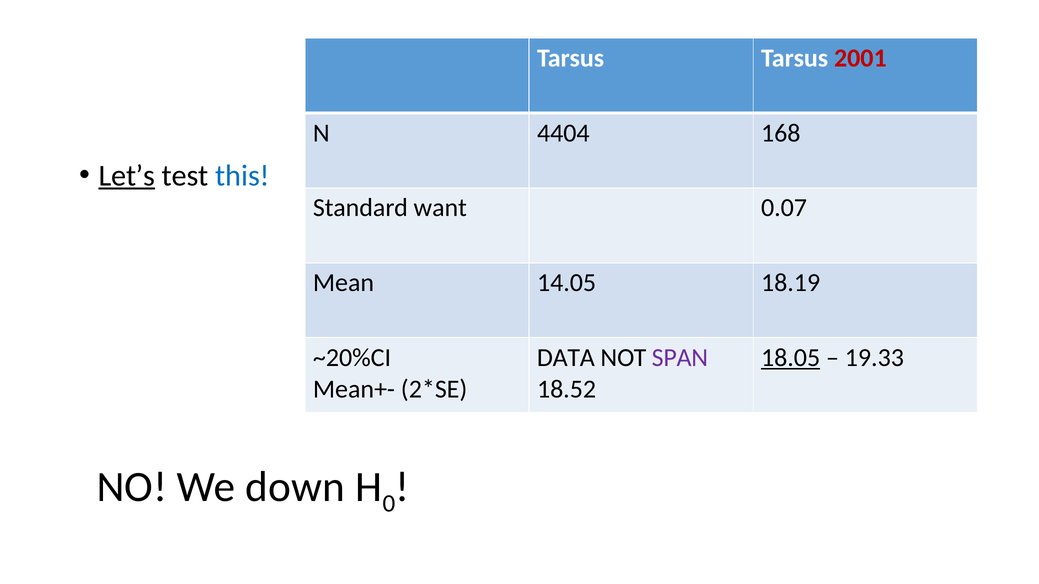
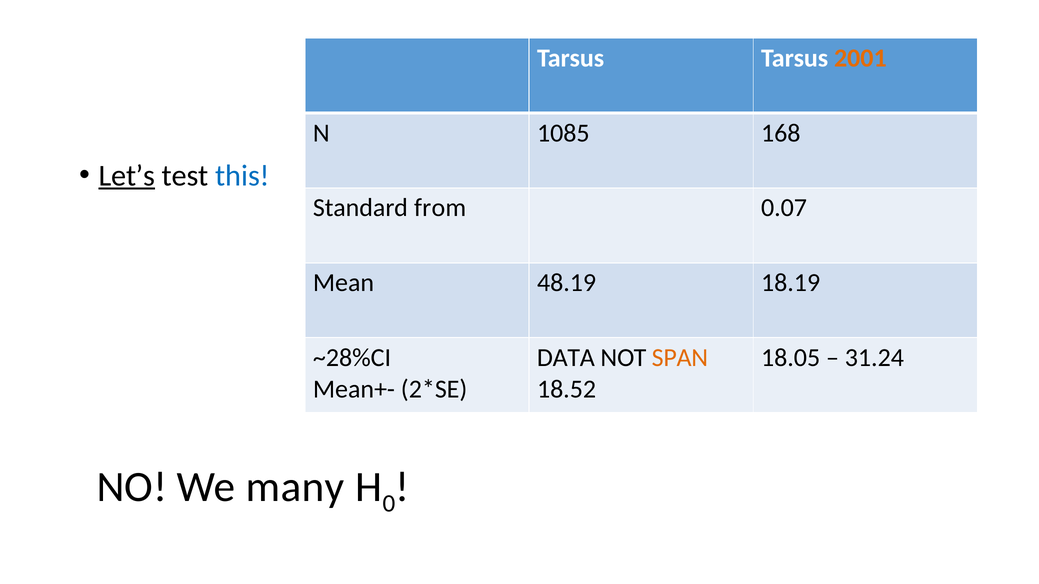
2001 colour: red -> orange (860, 58)
4404: 4404 -> 1085 (563, 133)
want: want -> from (440, 208)
14.05: 14.05 -> 48.19 (567, 283)
~20%CI: ~20%CI -> ~28%CI (352, 358)
SPAN colour: purple -> orange (680, 358)
18.05 underline: present -> none (791, 358)
19.33: 19.33 -> 31.24 (874, 358)
down: down -> many (295, 487)
